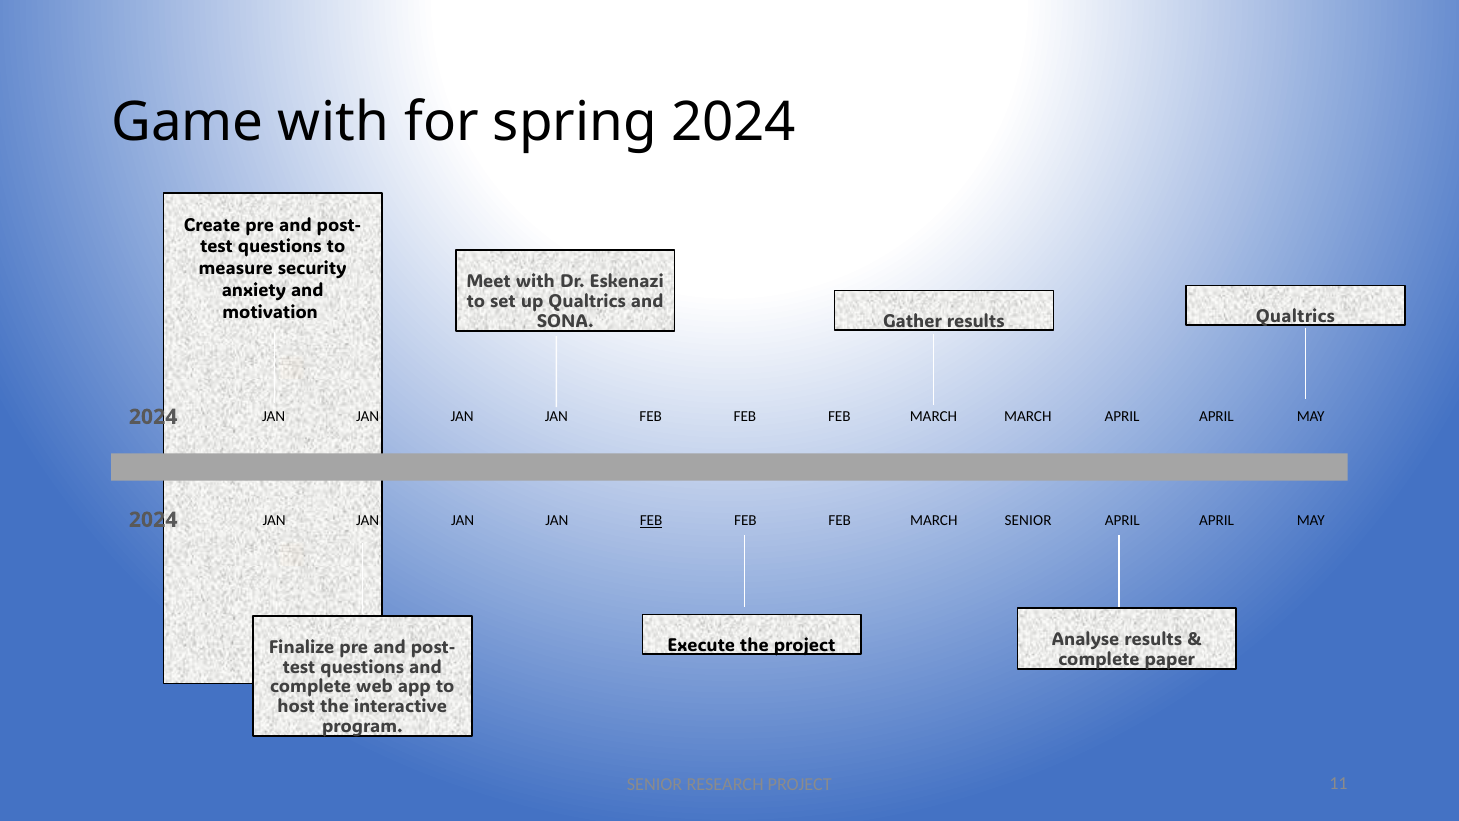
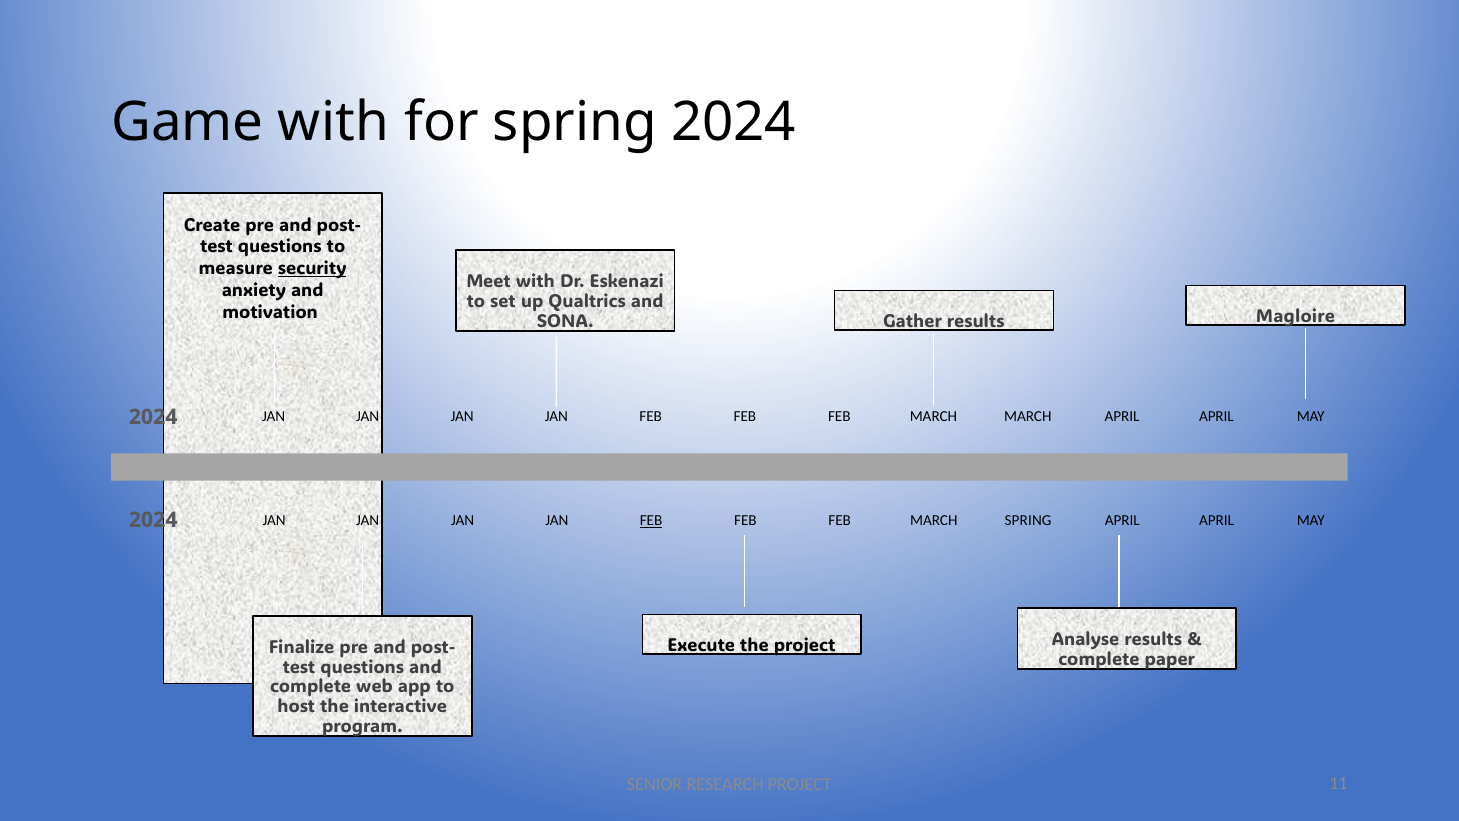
security underline: none -> present (312, 269)
SONA Qualtrics: Qualtrics -> Magloire (1295, 316)
MARCH SENIOR: SENIOR -> SPRING (1028, 520)
